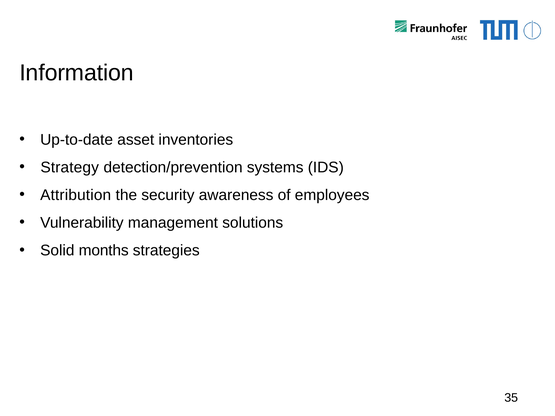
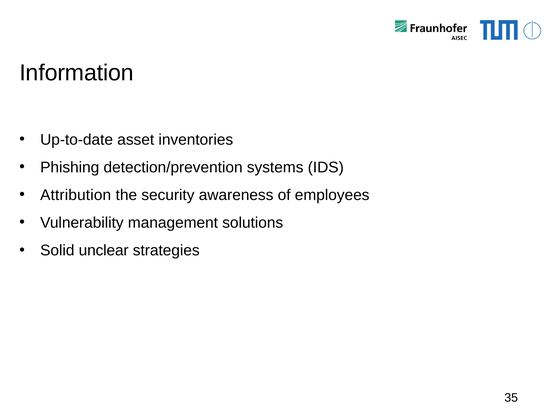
Strategy: Strategy -> Phishing (70, 167)
months: months -> unclear (104, 251)
